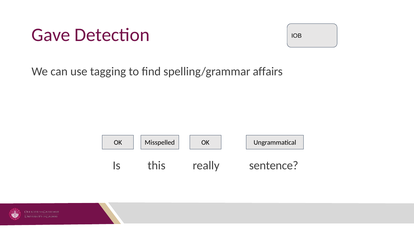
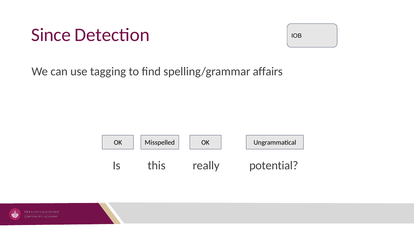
Gave: Gave -> Since (51, 35)
sentence: sentence -> potential (274, 165)
